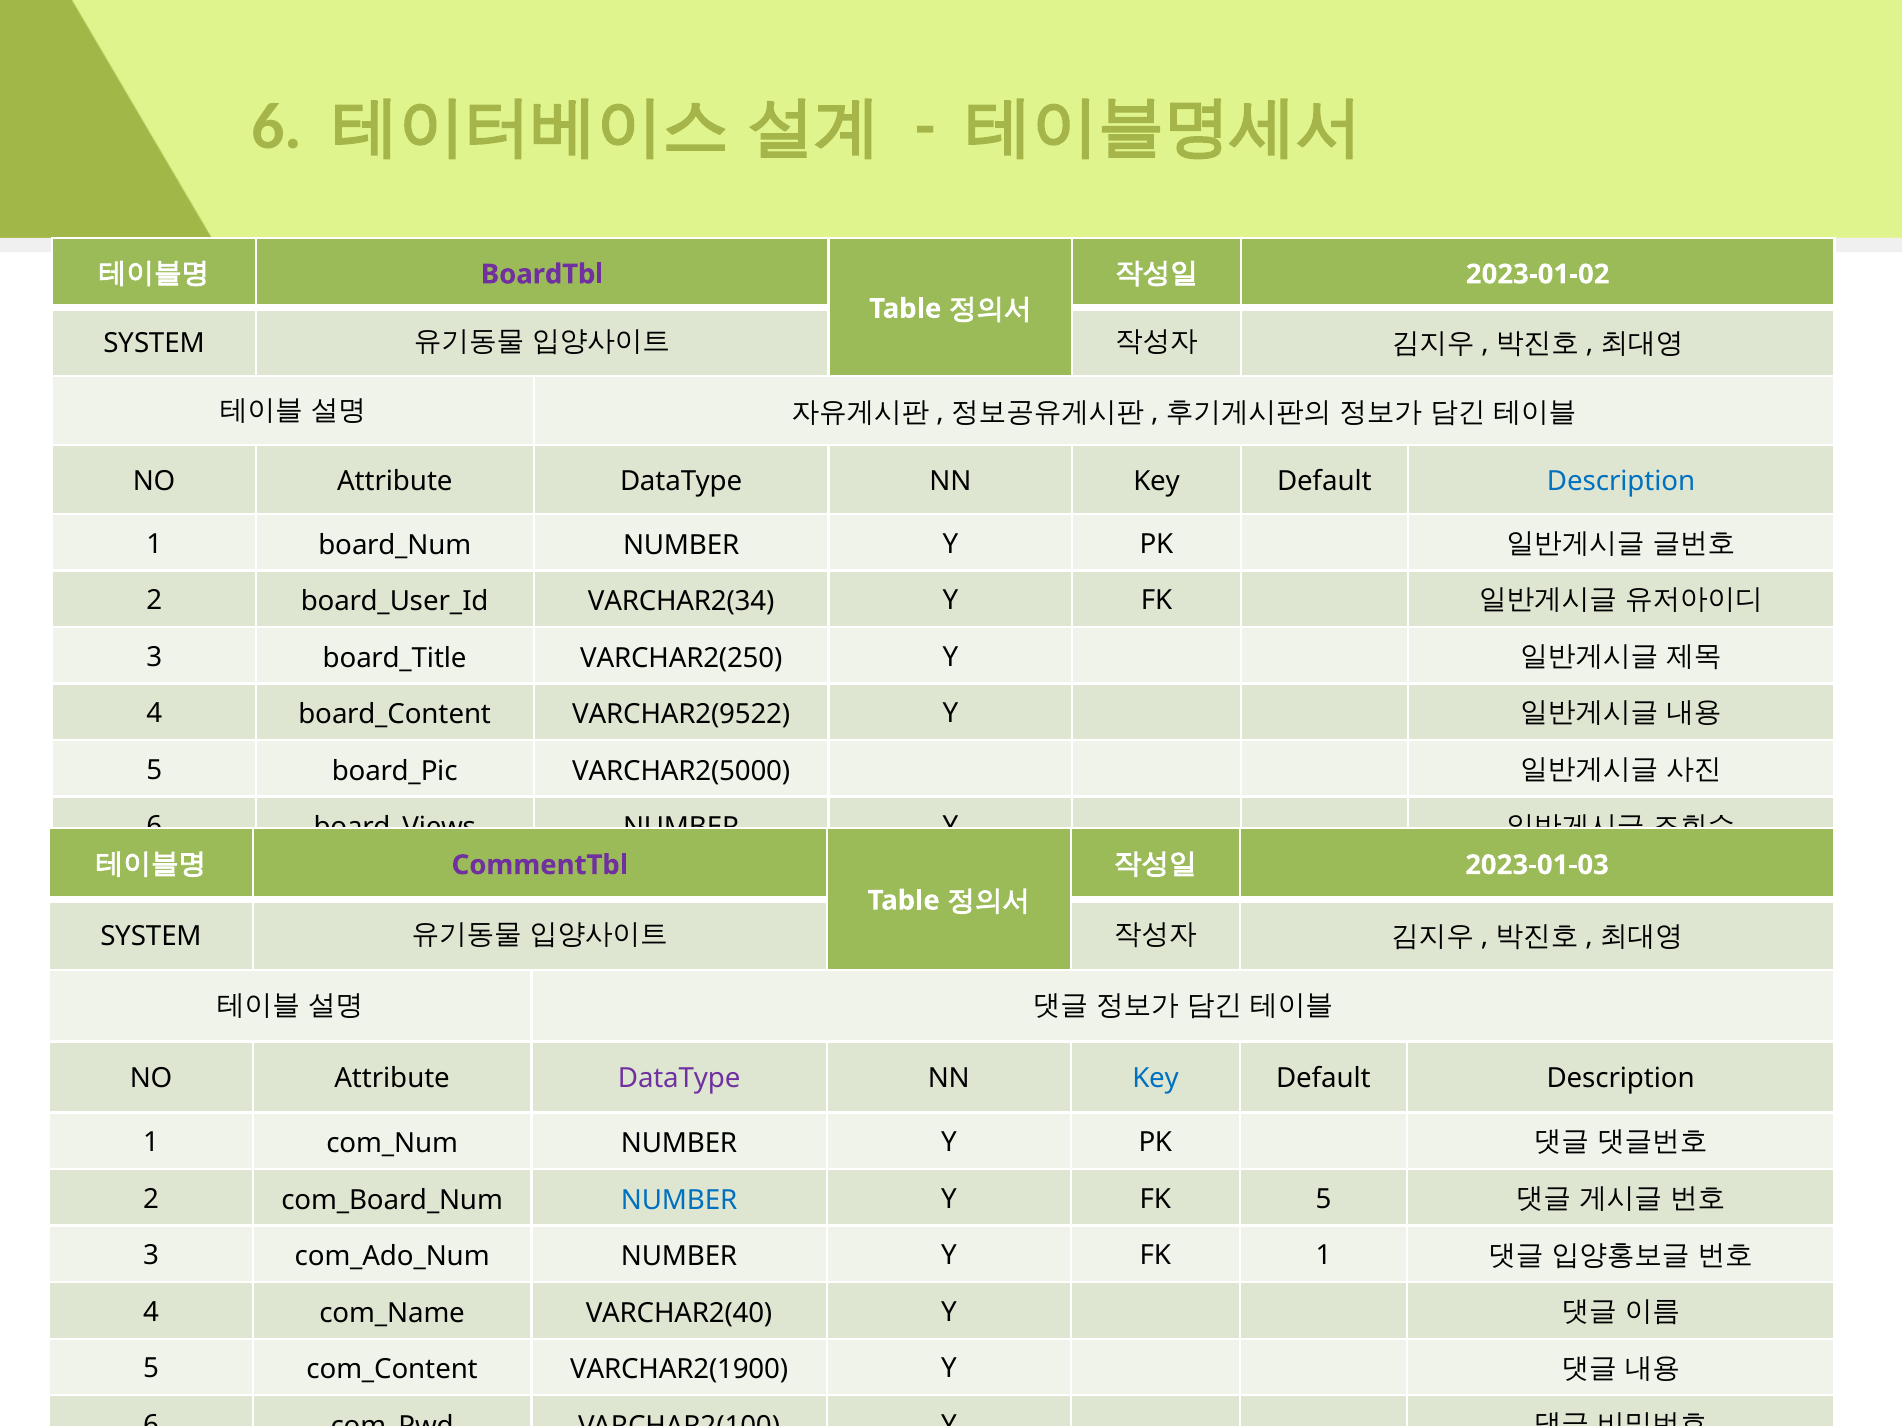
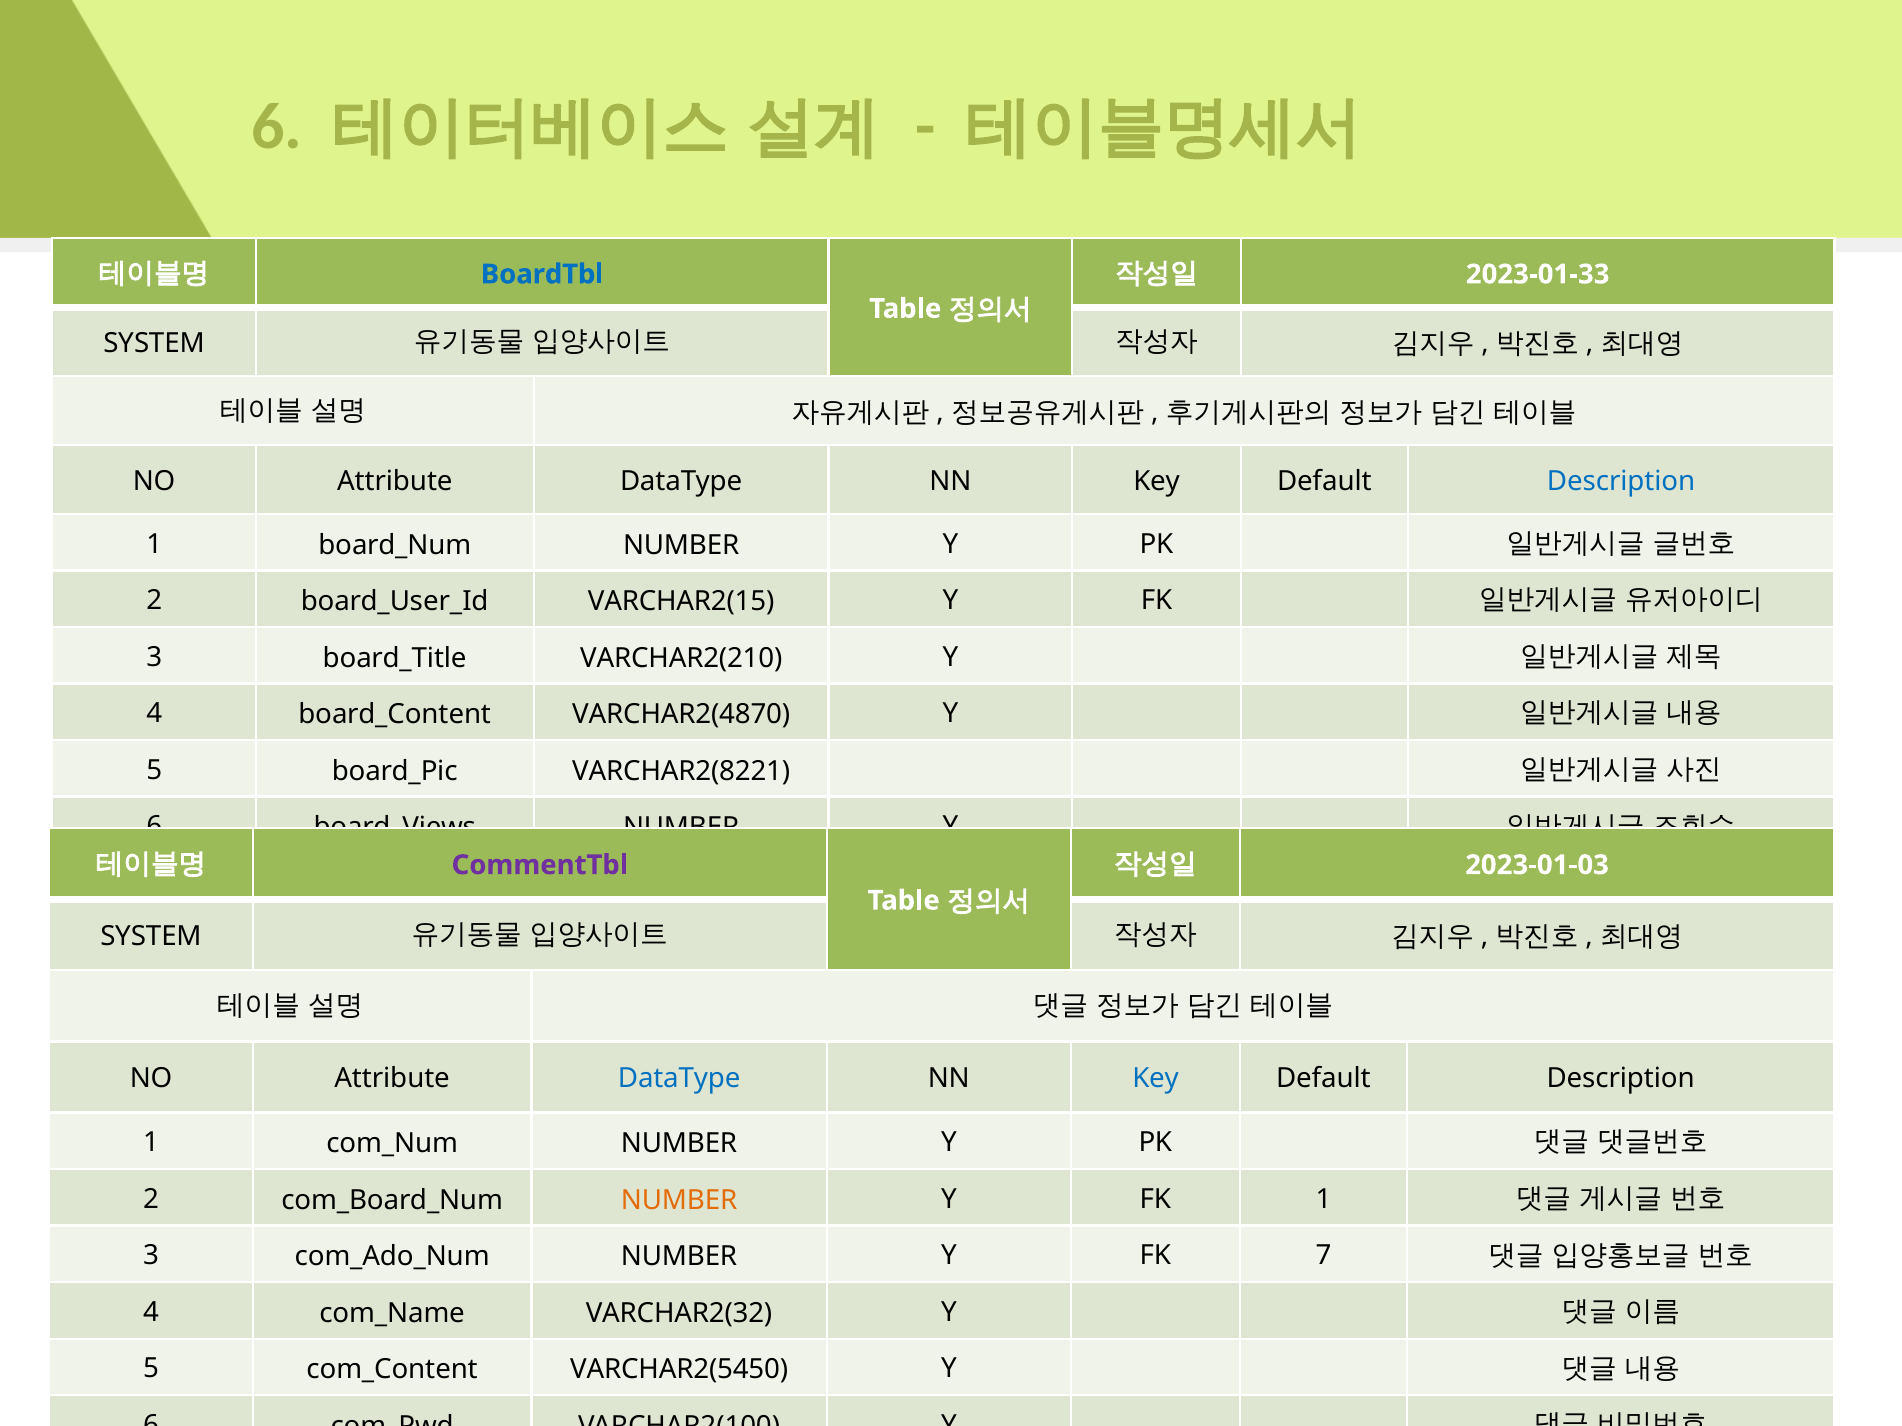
BoardTbl colour: purple -> blue (542, 274)
2023-01-02: 2023-01-02 -> 2023-01-33 (1538, 274)
VARCHAR2(34: VARCHAR2(34 -> VARCHAR2(15 (681, 602)
VARCHAR2(250: VARCHAR2(250 -> VARCHAR2(210 (681, 658)
VARCHAR2(9522: VARCHAR2(9522 -> VARCHAR2(4870 (681, 715)
VARCHAR2(5000: VARCHAR2(5000 -> VARCHAR2(8221 (681, 771)
DataType colour: purple -> blue (679, 1079)
NUMBER colour: blue -> orange (679, 1200)
FK 5: 5 -> 1 (1324, 1199)
FK 1: 1 -> 7 (1324, 1256)
VARCHAR2(40: VARCHAR2(40 -> VARCHAR2(32 (679, 1313)
VARCHAR2(1900: VARCHAR2(1900 -> VARCHAR2(5450 (679, 1370)
